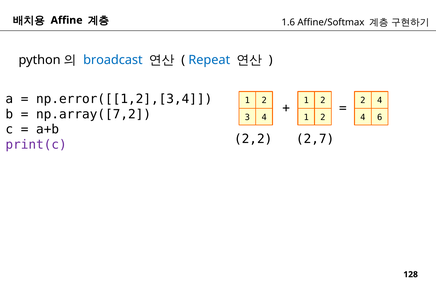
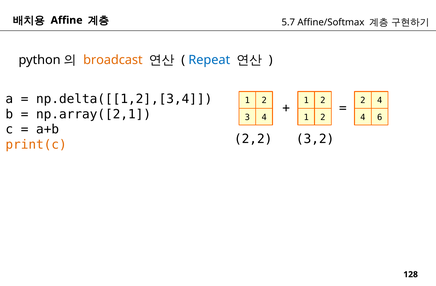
1.6: 1.6 -> 5.7 (288, 22)
broadcast colour: blue -> orange (113, 60)
np.error([[1,2],[3,4: np.error([[1,2],[3,4 -> np.delta([[1,2],[3,4 (124, 99)
np.array([7,2: np.array([7,2 -> np.array([2,1 (94, 114)
2,7: 2,7 -> 3,2 (315, 139)
print(c colour: purple -> orange (36, 145)
